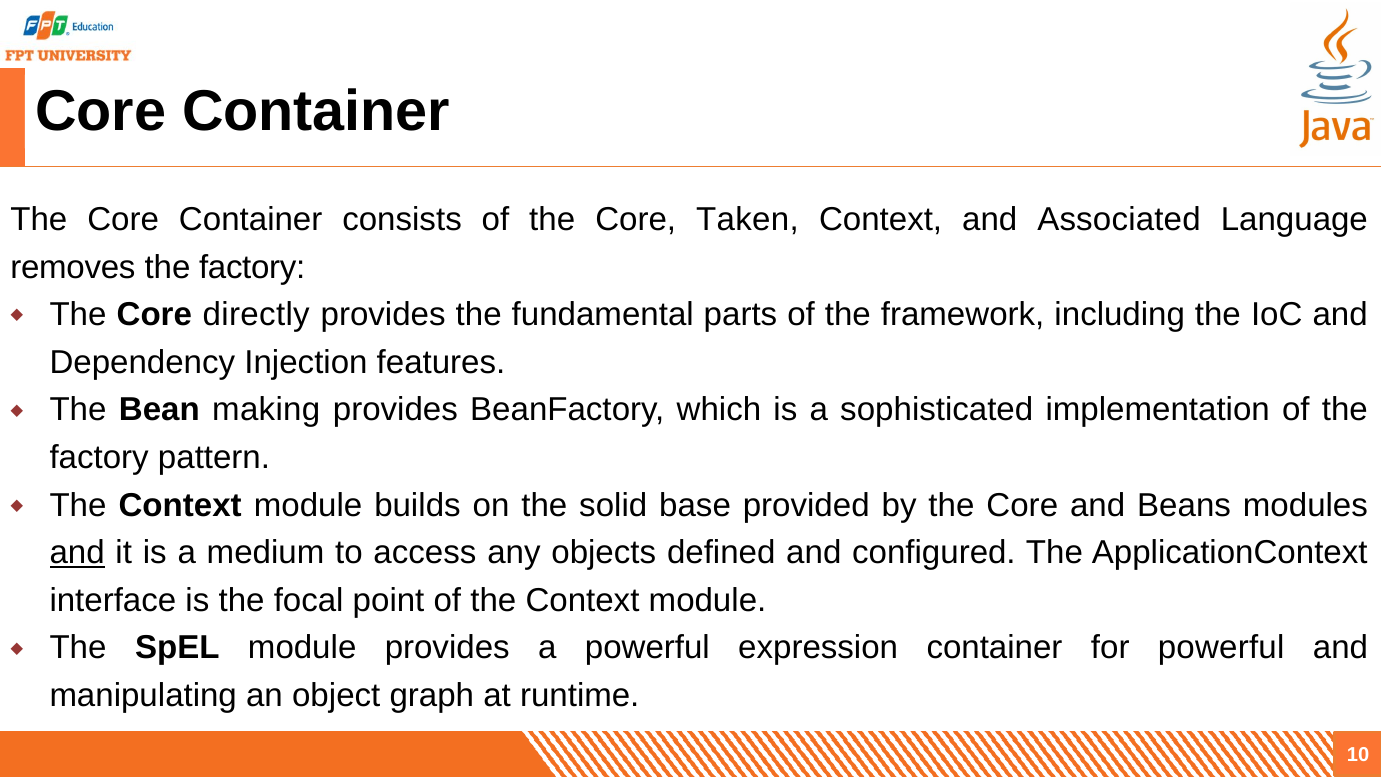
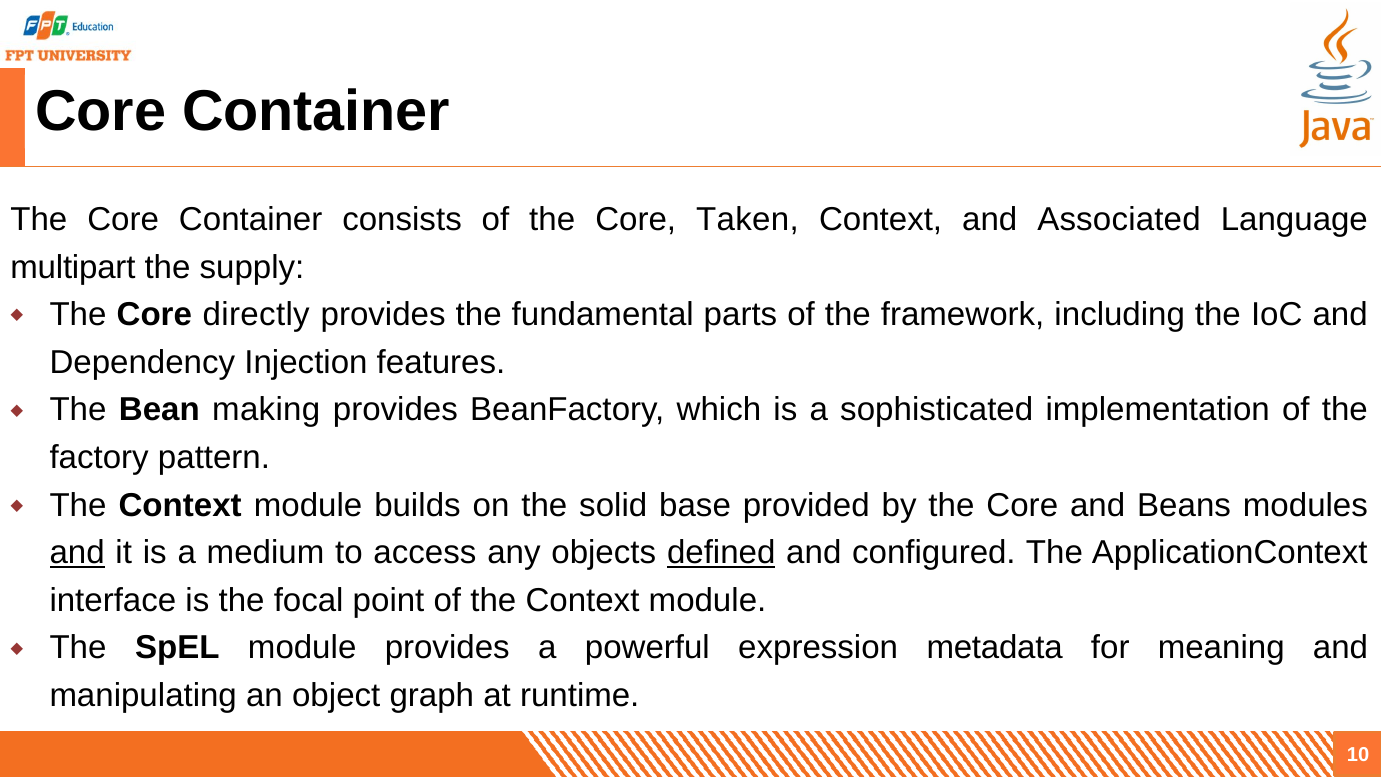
removes: removes -> multipart (73, 267)
factory: factory -> supply (252, 267)
defined underline: none -> present (721, 553)
expression container: container -> metadata (995, 648)
for powerful: powerful -> meaning (1221, 648)
